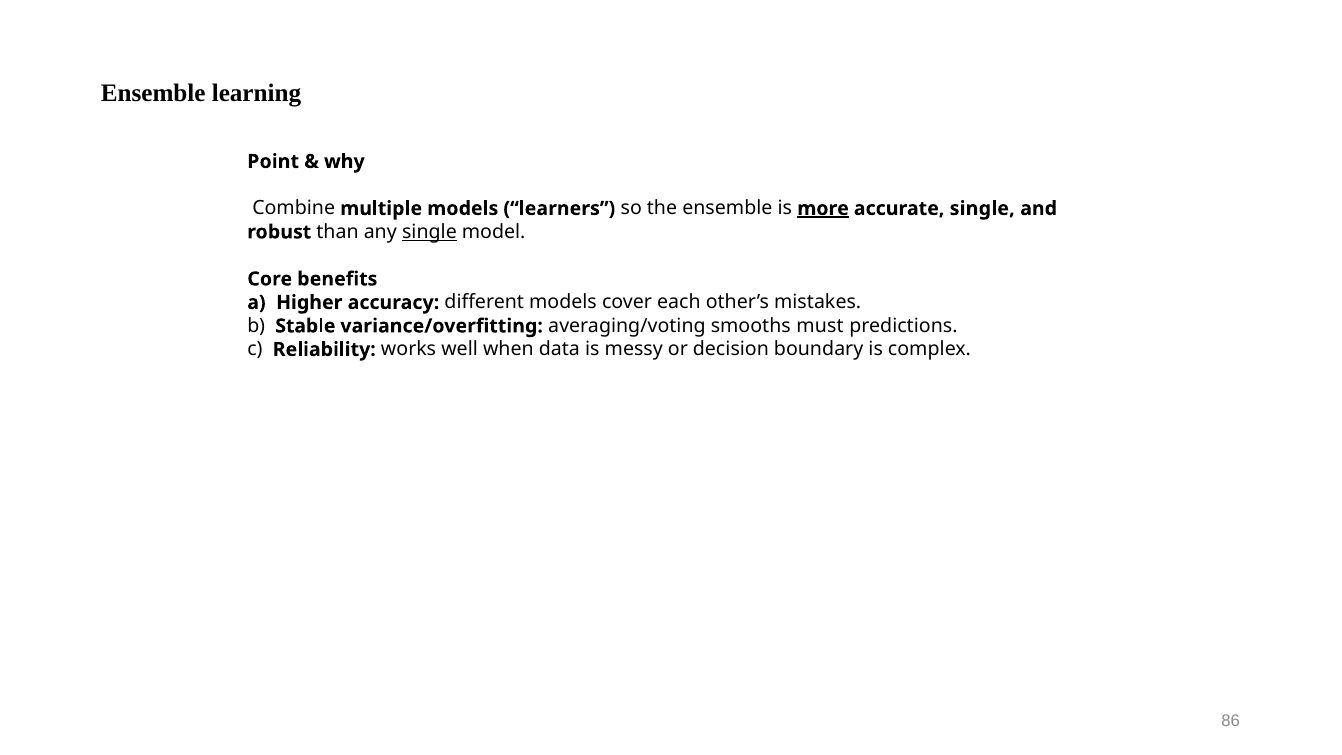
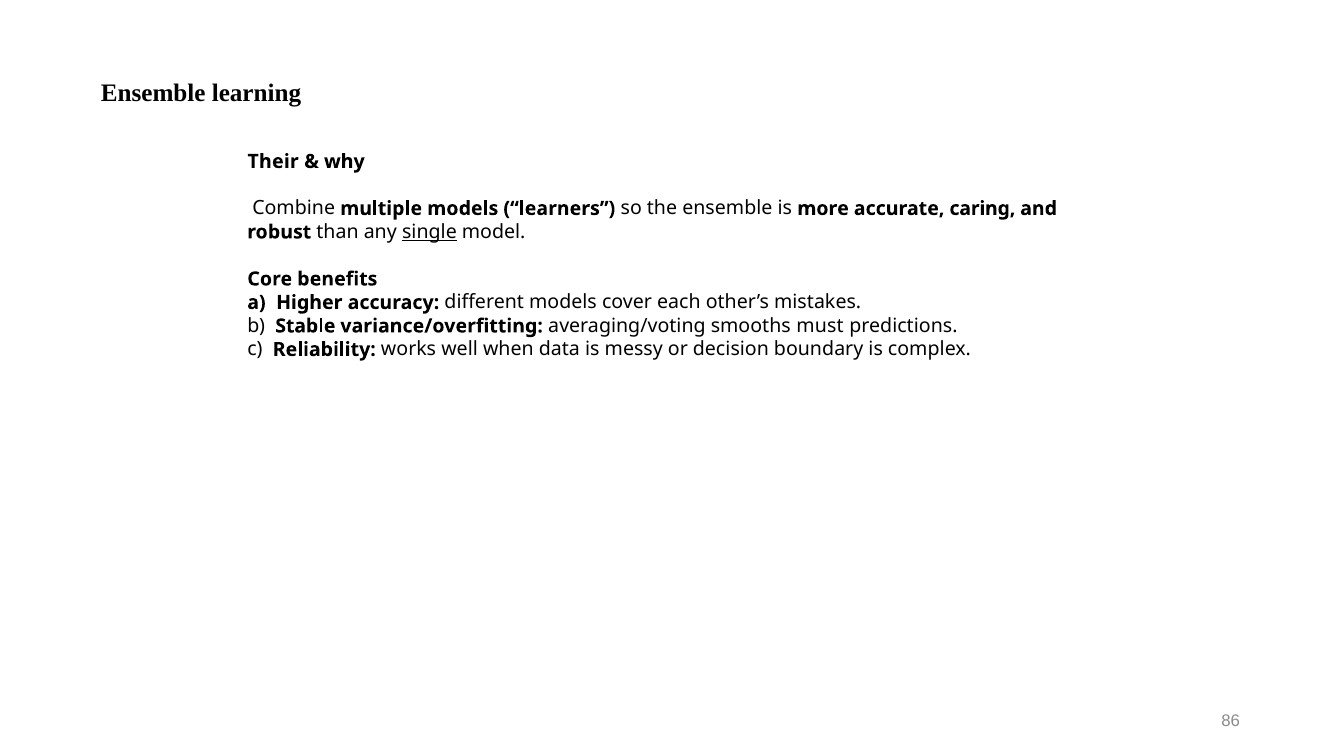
Point: Point -> Their (273, 161)
more underline: present -> none (823, 208)
accurate single: single -> caring (982, 208)
